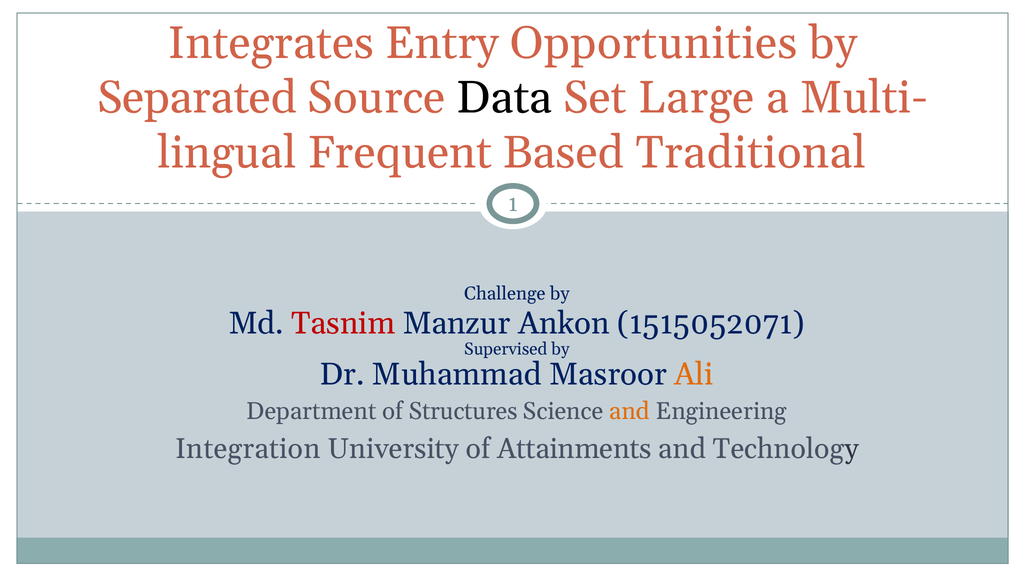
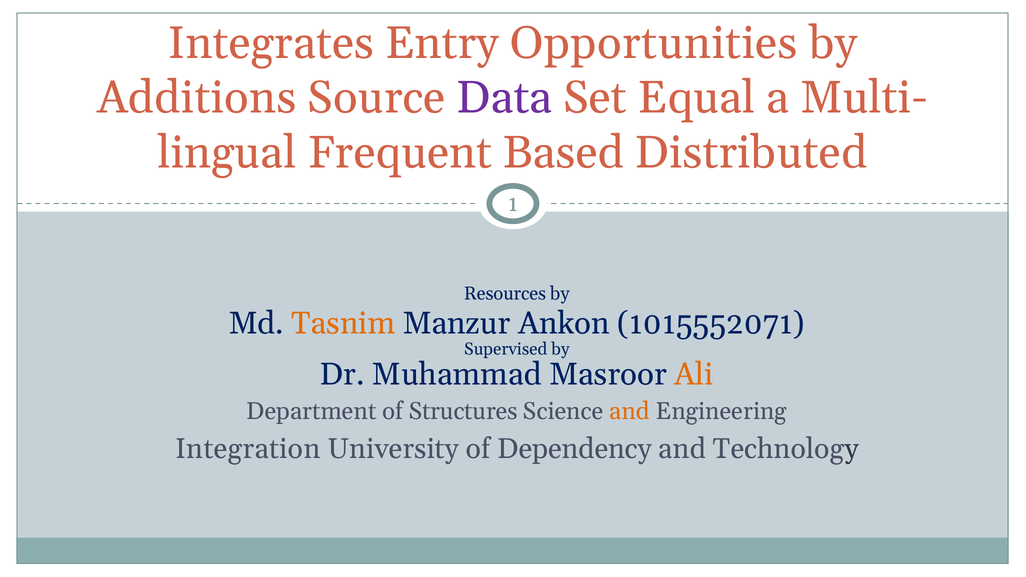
Separated: Separated -> Additions (197, 98)
Data colour: black -> purple (504, 98)
Large: Large -> Equal (697, 98)
Traditional: Traditional -> Distributed (751, 153)
Challenge: Challenge -> Resources (505, 294)
Tasnim colour: red -> orange (343, 324)
1515052071: 1515052071 -> 1015552071 (711, 324)
Attainments: Attainments -> Dependency (574, 449)
